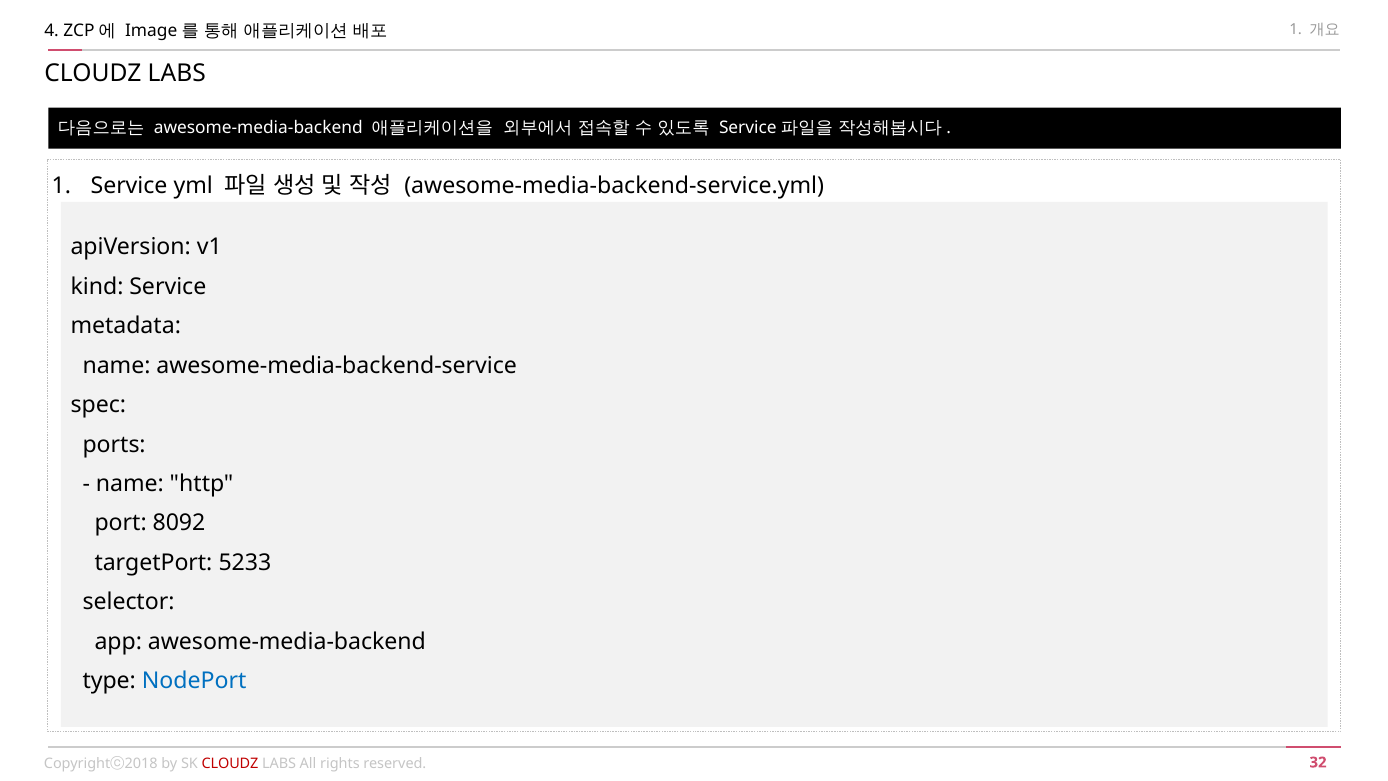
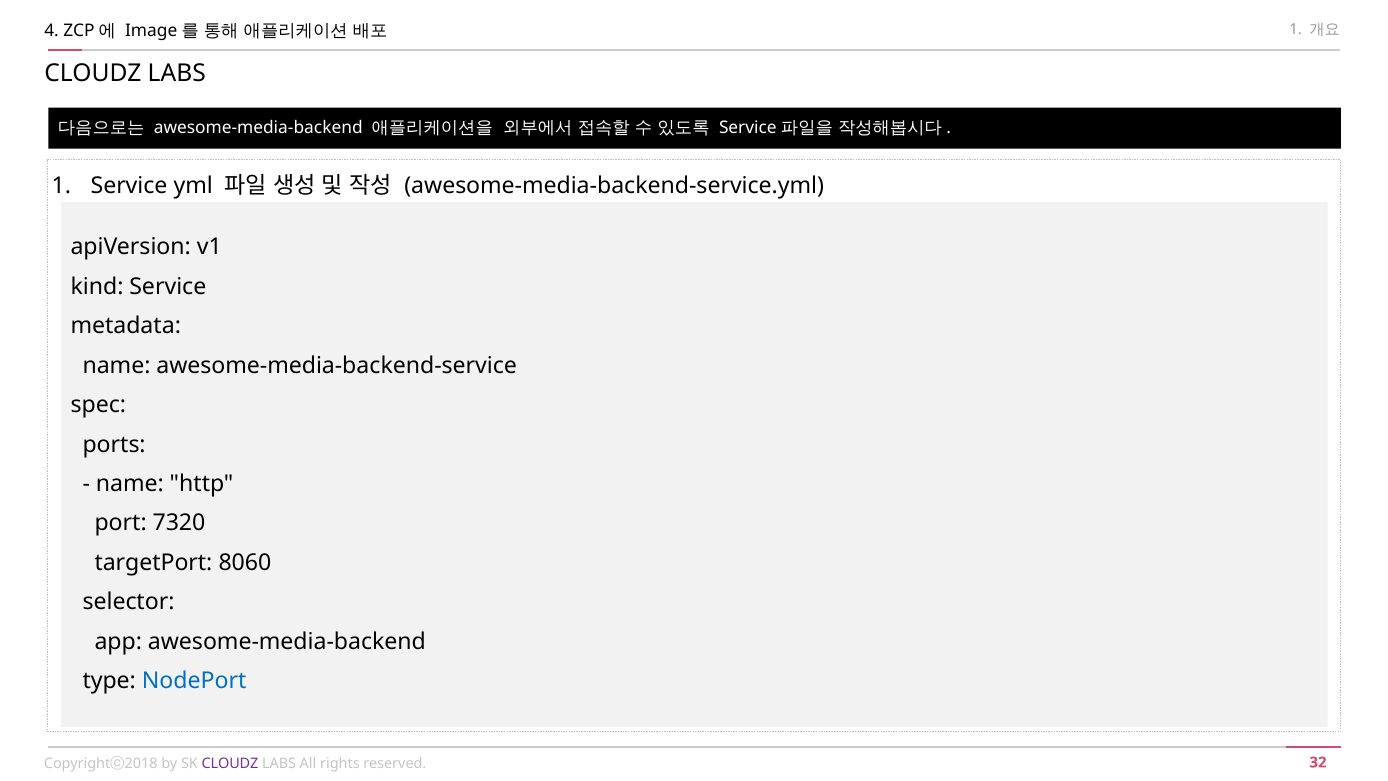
8092: 8092 -> 7320 (179, 523)
5233: 5233 -> 8060 (245, 563)
CLOUDZ colour: red -> purple (230, 763)
